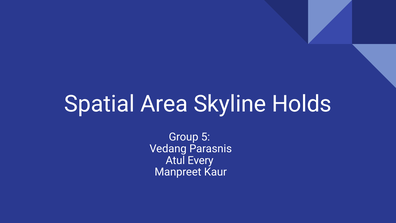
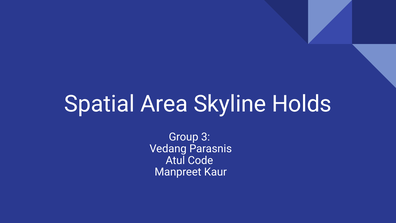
5: 5 -> 3 (206, 137)
Every: Every -> Code (200, 160)
